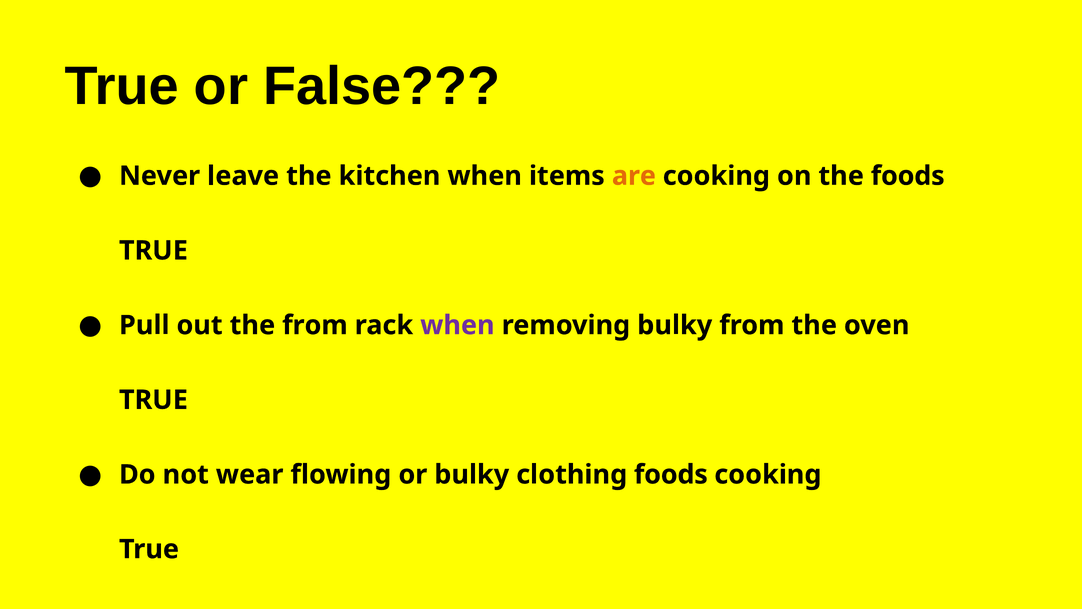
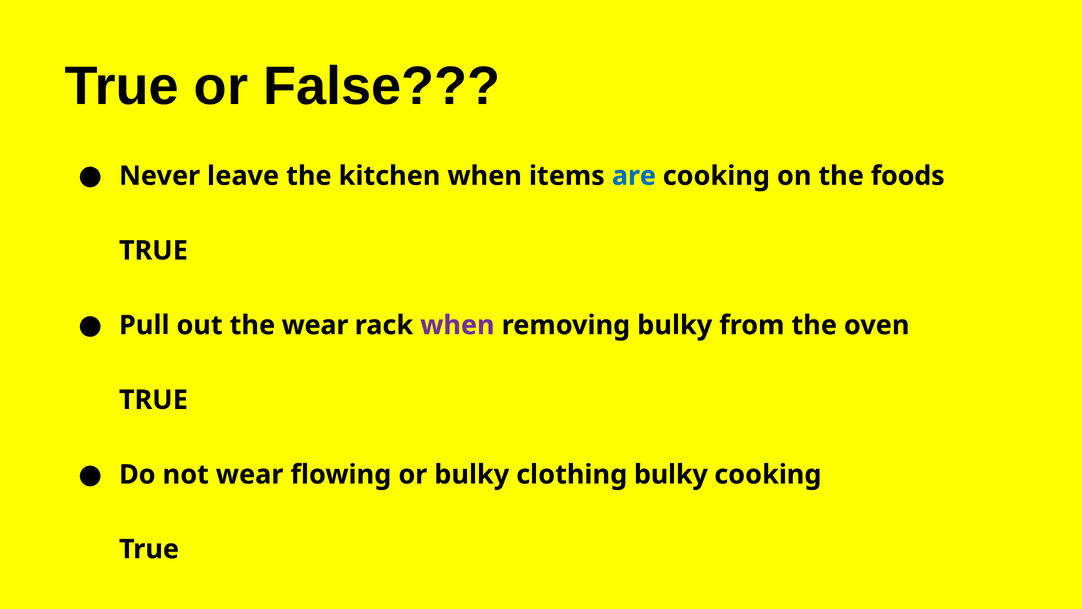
are colour: orange -> blue (634, 176)
the from: from -> wear (315, 325)
clothing foods: foods -> bulky (671, 474)
